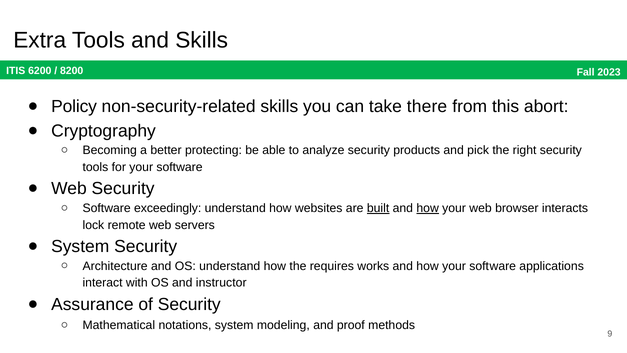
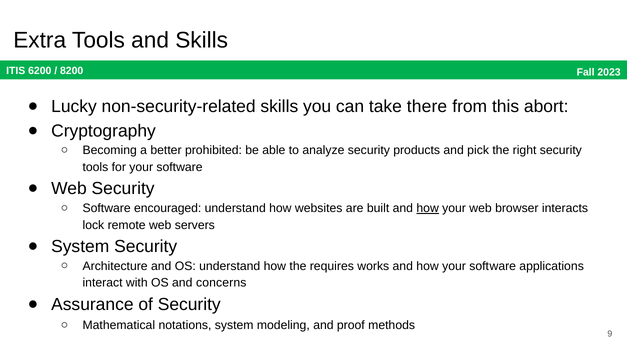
Policy: Policy -> Lucky (74, 107)
protecting: protecting -> prohibited (213, 150)
exceedingly: exceedingly -> encouraged (168, 208)
built underline: present -> none (378, 208)
instructor: instructor -> concerns (221, 283)
